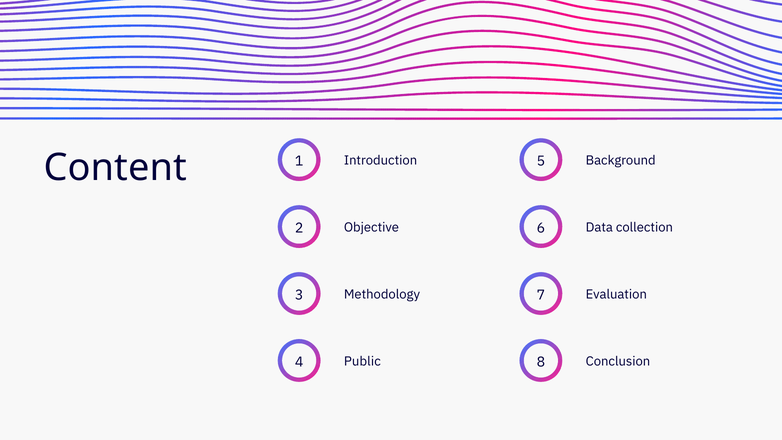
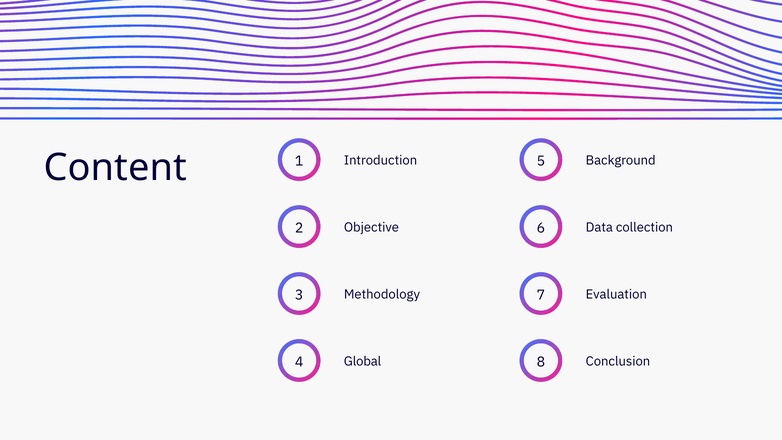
Public: Public -> Global (363, 361)
